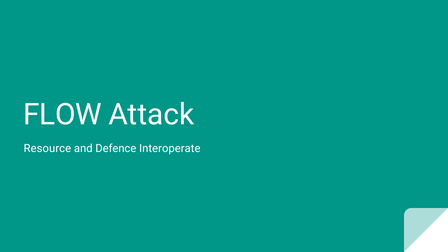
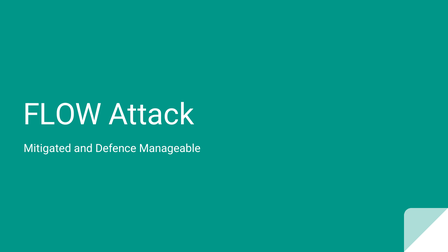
Resource: Resource -> Mitigated (47, 149)
Interoperate: Interoperate -> Manageable (170, 149)
